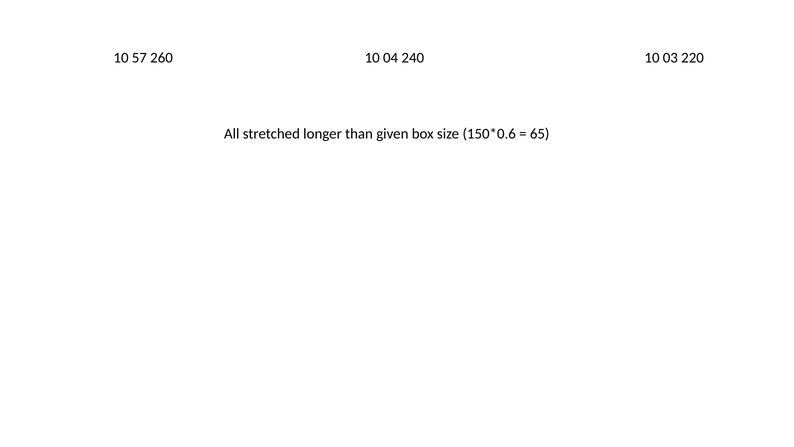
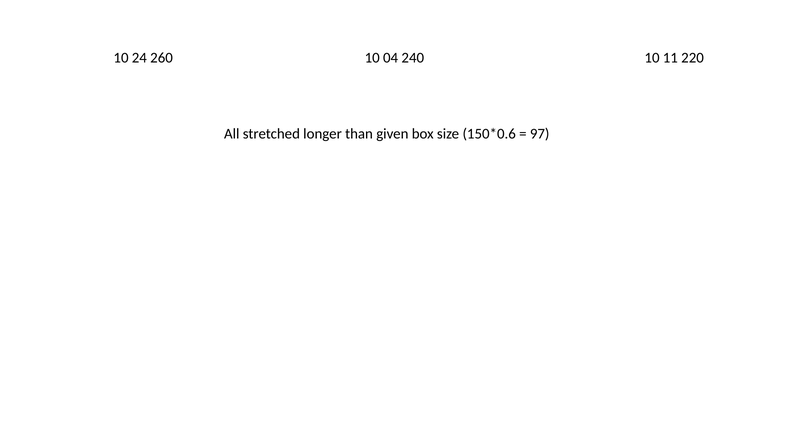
57: 57 -> 24 (139, 58)
03: 03 -> 11 (670, 58)
65: 65 -> 97 (540, 134)
